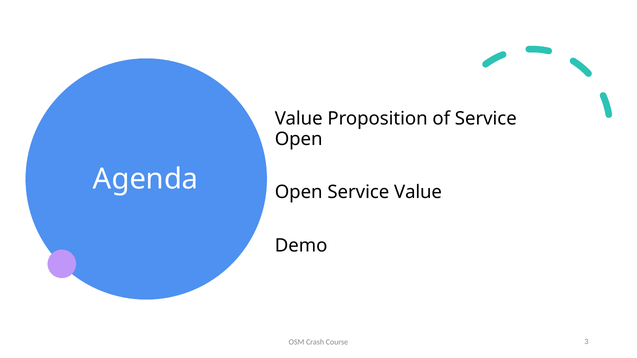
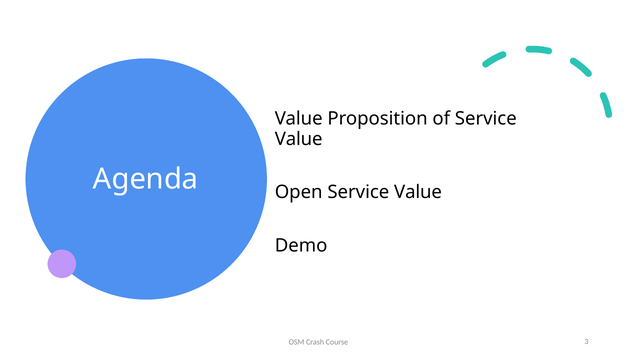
Open: Open -> Value (299, 139)
